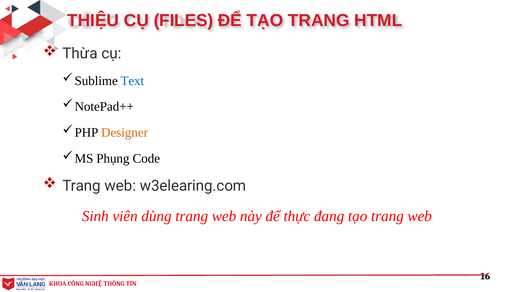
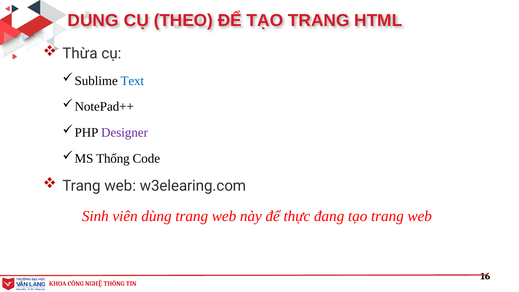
THIỆU: THIỆU -> DUNG (93, 20)
FILES: FILES -> THEO (183, 20)
Designer colour: orange -> purple (125, 133)
Phụng: Phụng -> Thống (113, 159)
